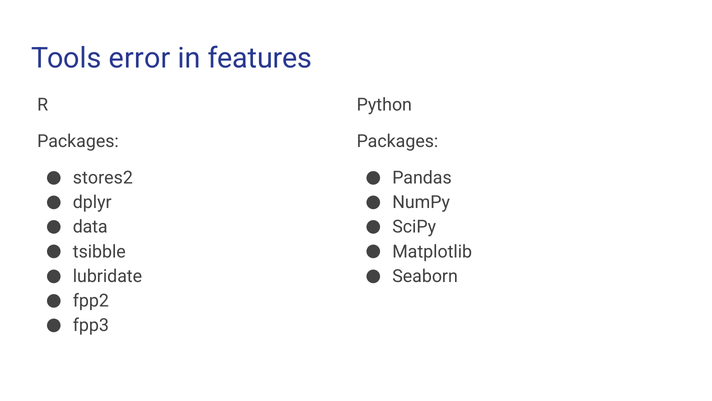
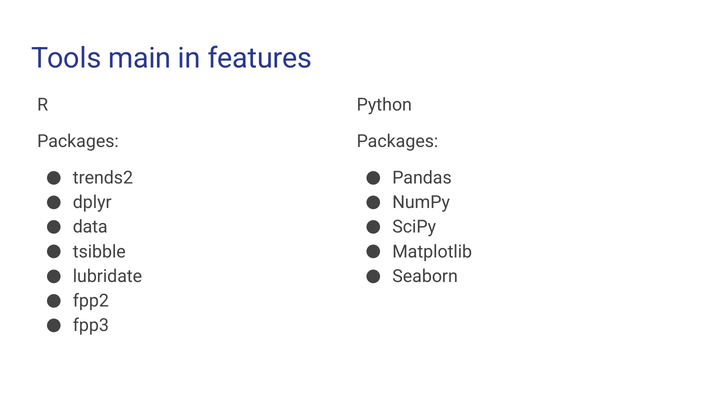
error: error -> main (140, 58)
stores2: stores2 -> trends2 (103, 178)
